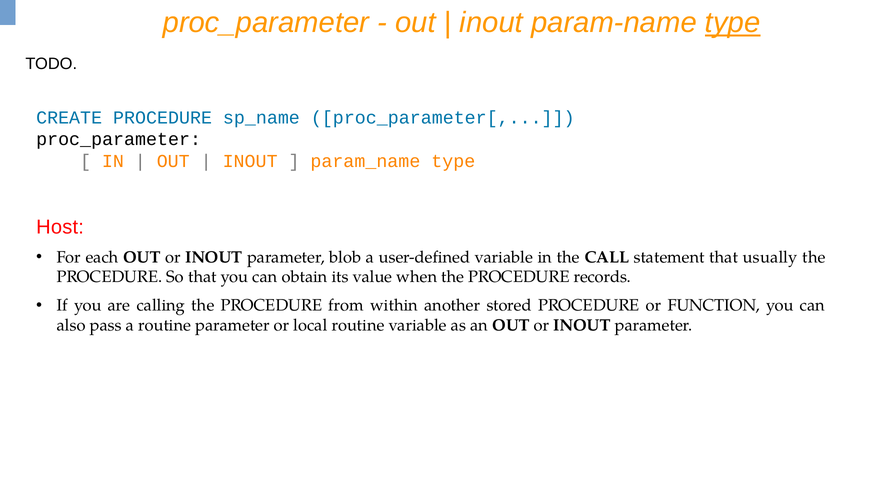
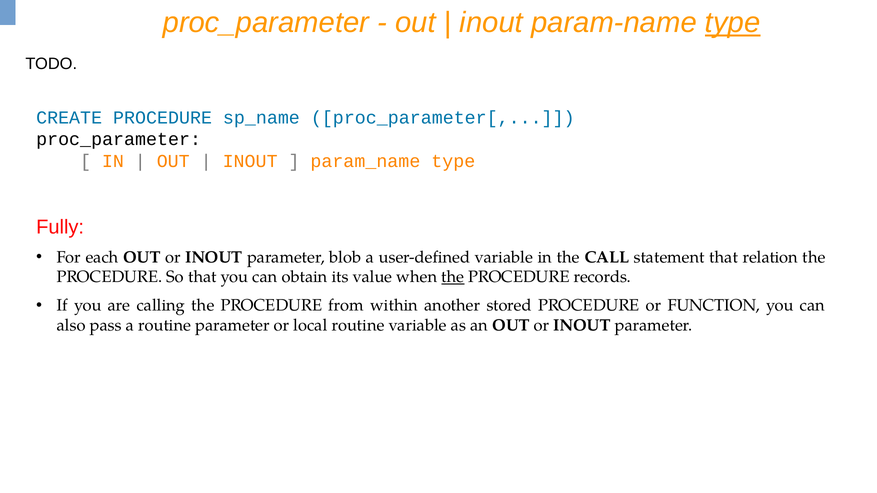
Host: Host -> Fully (60, 227)
usually: usually -> relation (770, 258)
the underline: none -> present (453, 277)
